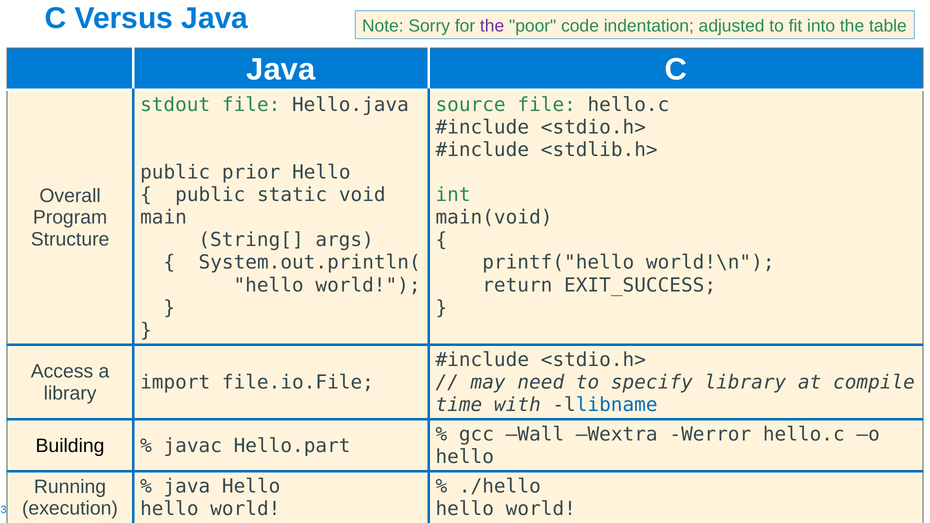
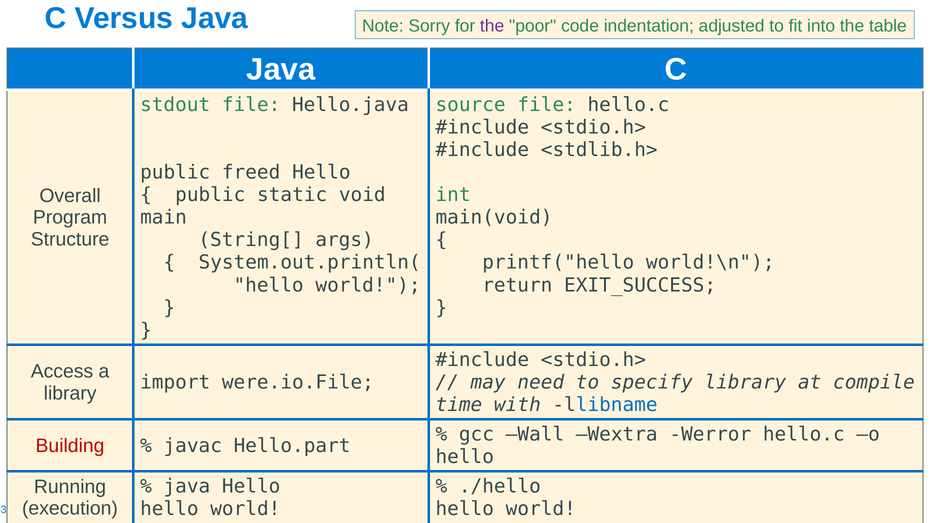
prior: prior -> freed (251, 172)
file.io.File: file.io.File -> were.io.File (298, 382)
Building colour: black -> red (70, 446)
